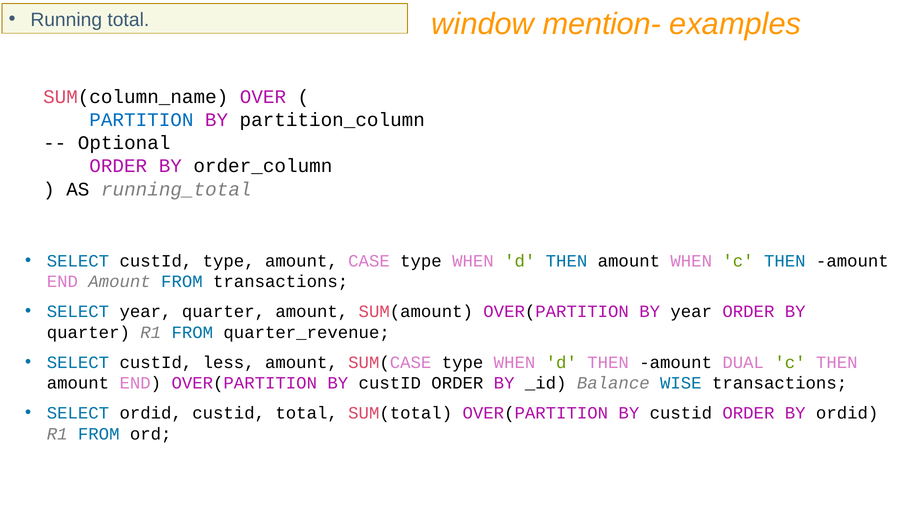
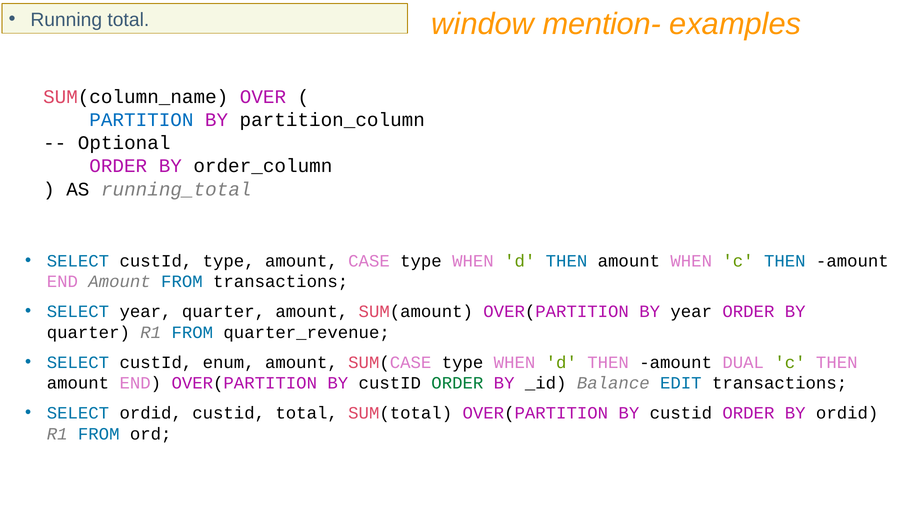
less: less -> enum (229, 363)
ORDER colour: black -> green (457, 384)
WISE: WISE -> EDIT (681, 384)
